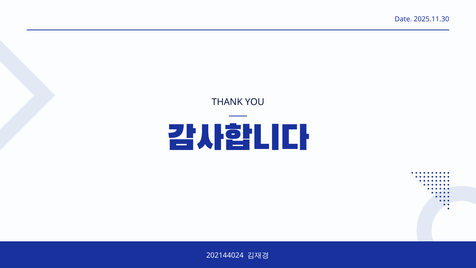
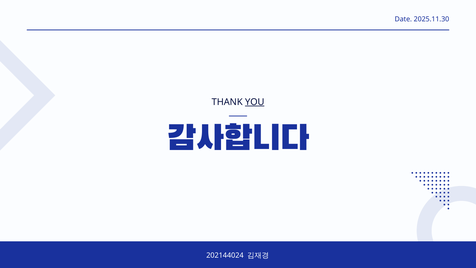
YOU underline: none -> present (255, 102)
